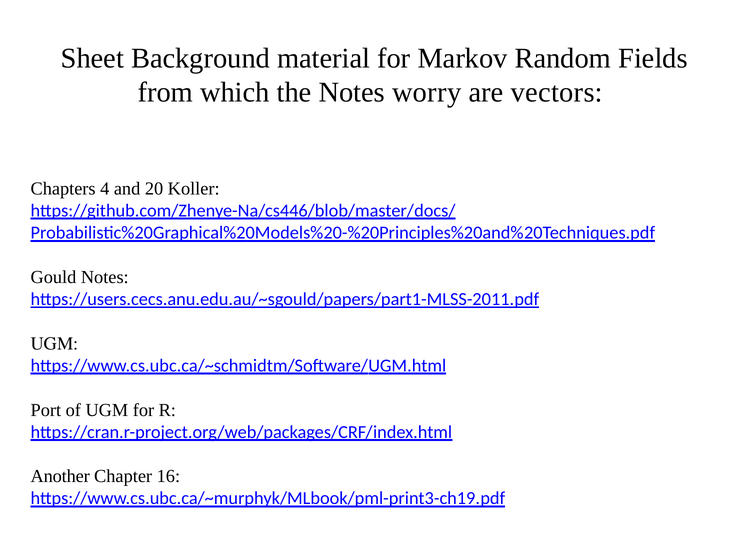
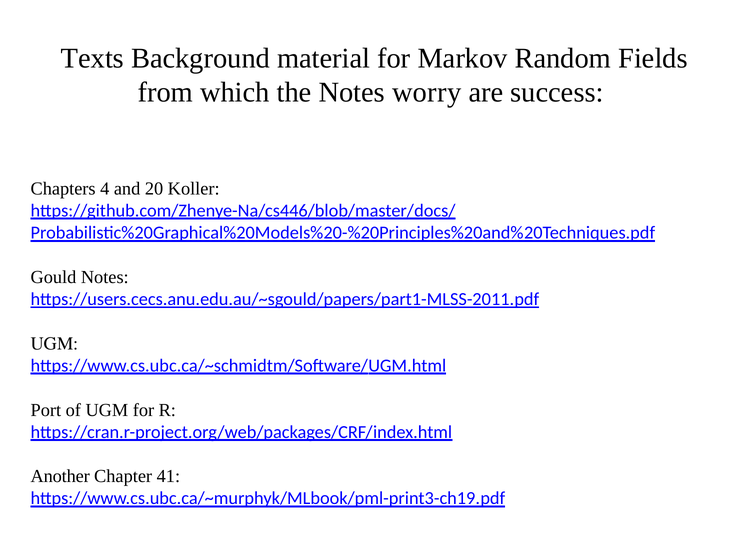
Sheet: Sheet -> Texts (92, 58)
vectors: vectors -> success (557, 92)
16: 16 -> 41 (168, 476)
